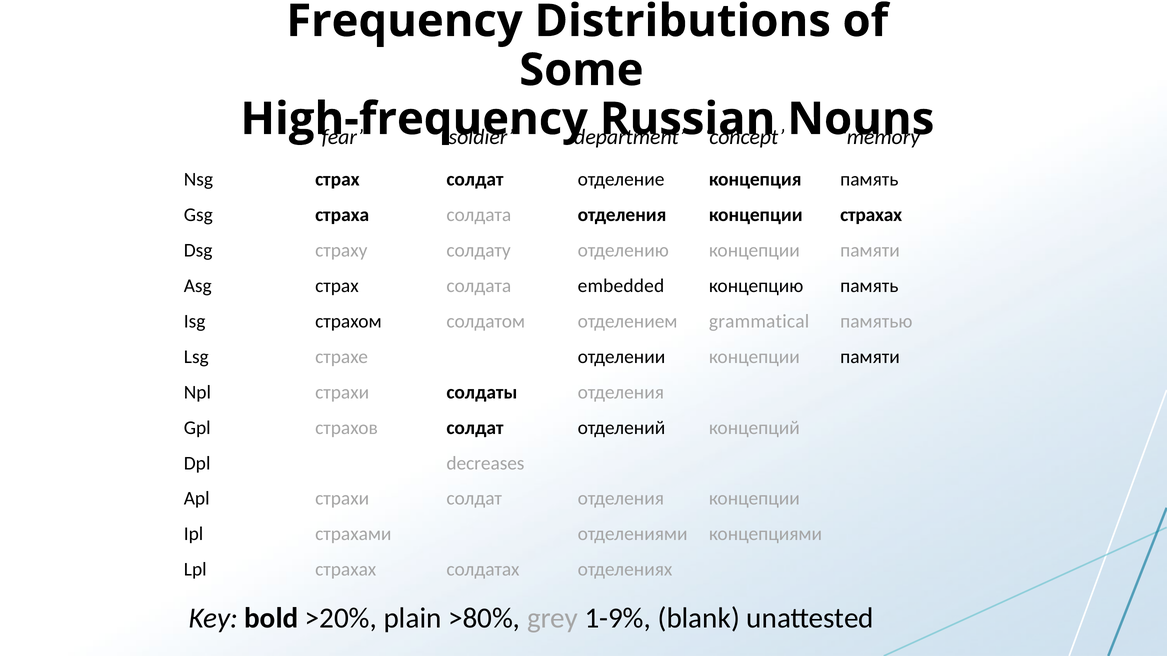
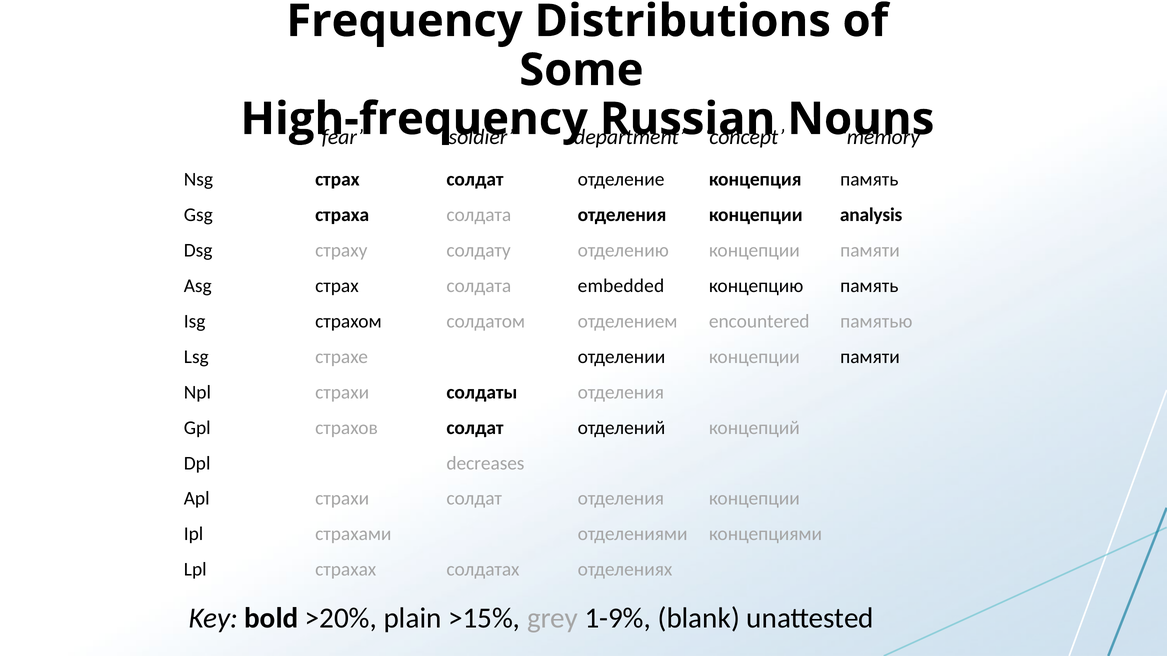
концепции страхах: страхах -> analysis (871, 215)
grammatical: grammatical -> encountered (759, 322)
>80%: >80% -> >15% (484, 619)
